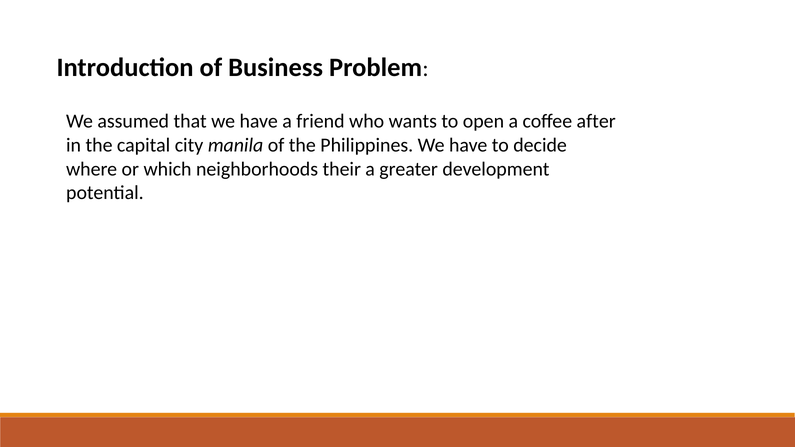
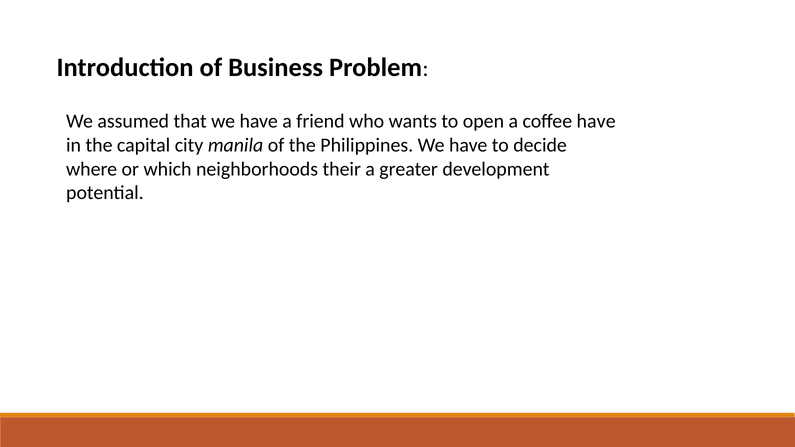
coffee after: after -> have (596, 121)
